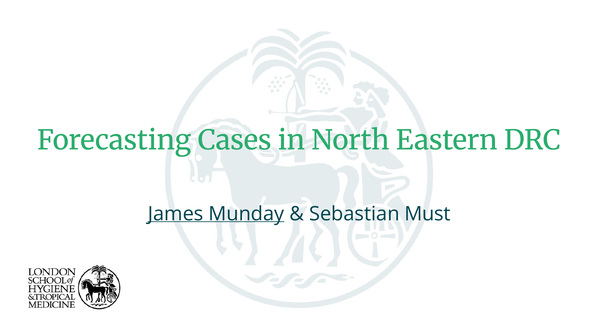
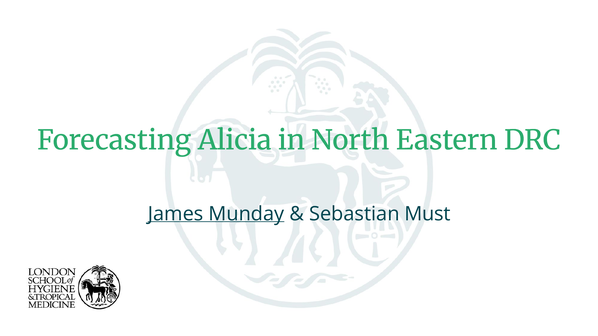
Cases: Cases -> Alicia (235, 141)
